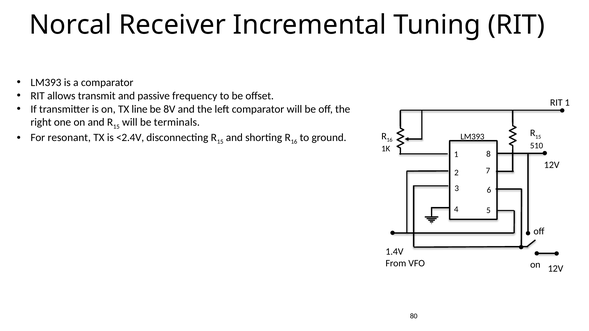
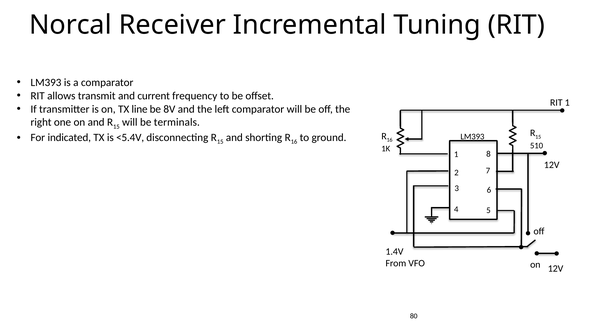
passive: passive -> current (154, 96)
resonant: resonant -> indicated (69, 138)
<2.4V: <2.4V -> <5.4V (130, 138)
